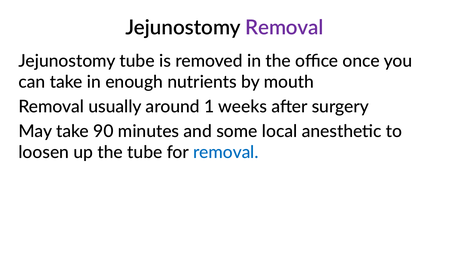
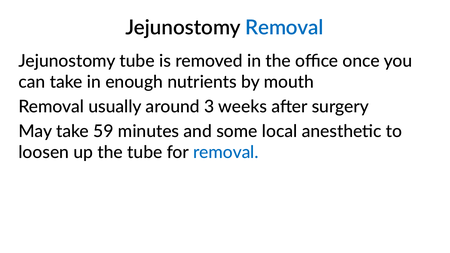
Removal colour: purple -> blue (284, 28)
1: 1 -> 3 (209, 107)
90: 90 -> 59 (103, 131)
